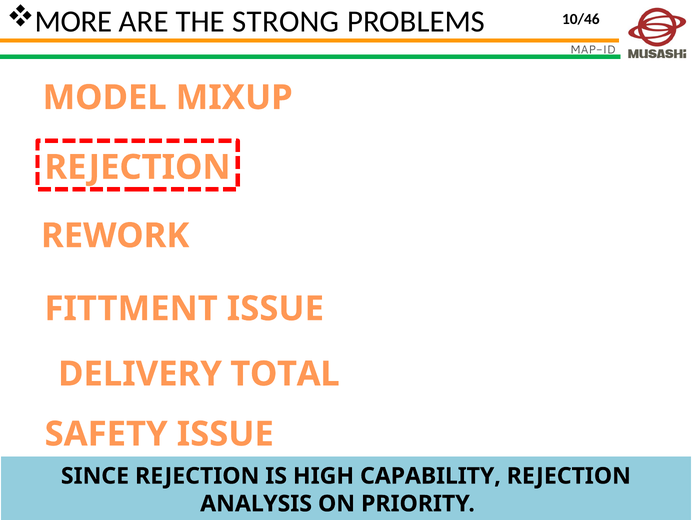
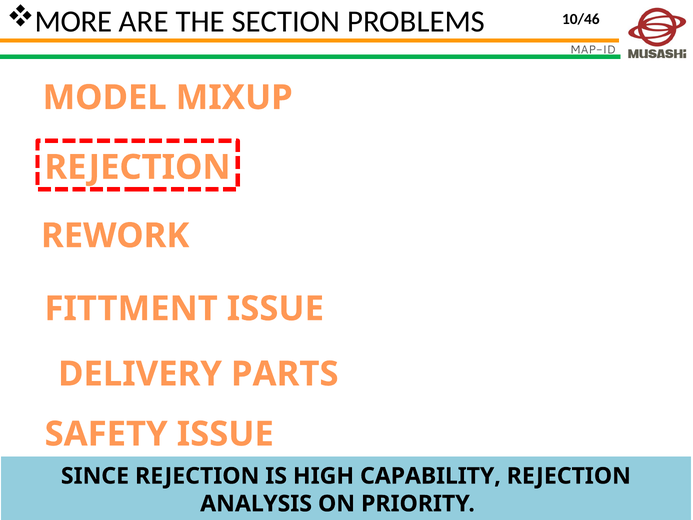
STRONG: STRONG -> SECTION (286, 22)
TOTAL: TOTAL -> PARTS (285, 374)
